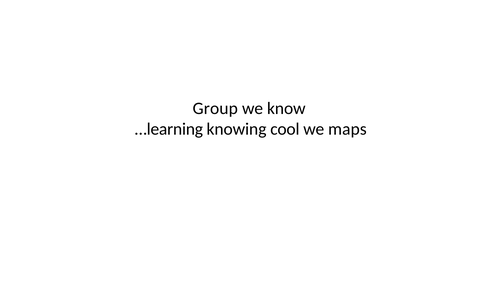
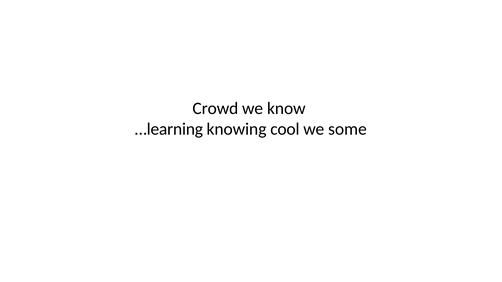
Group: Group -> Crowd (215, 108)
maps: maps -> some (347, 129)
